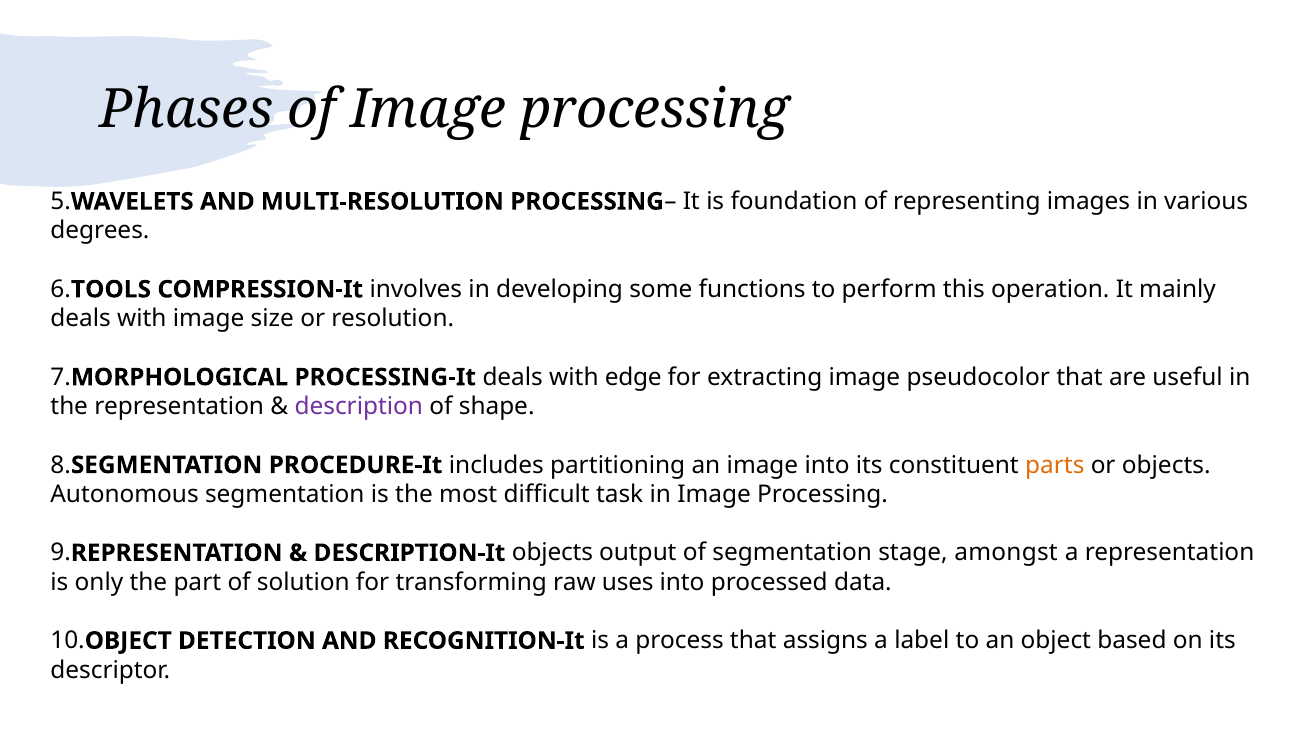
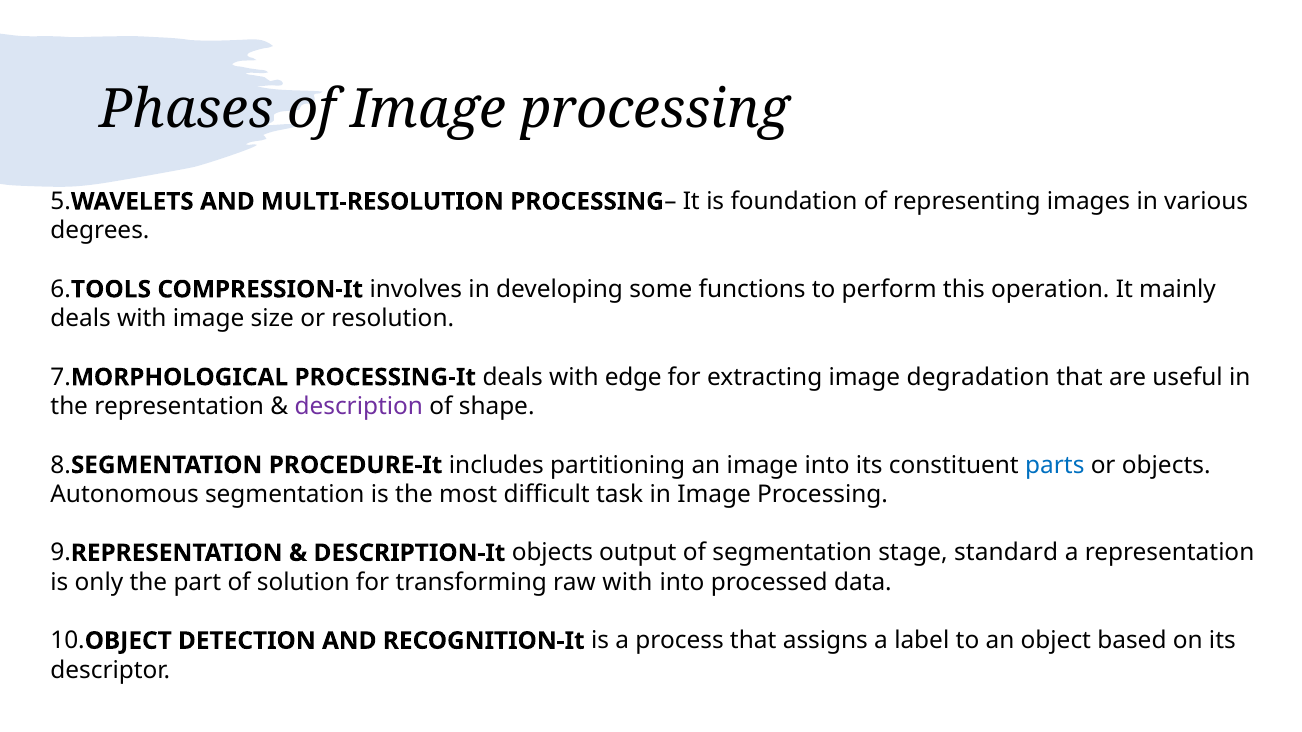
pseudocolor: pseudocolor -> degradation (978, 377)
parts colour: orange -> blue (1055, 465)
amongst: amongst -> standard (1006, 553)
raw uses: uses -> with (628, 582)
